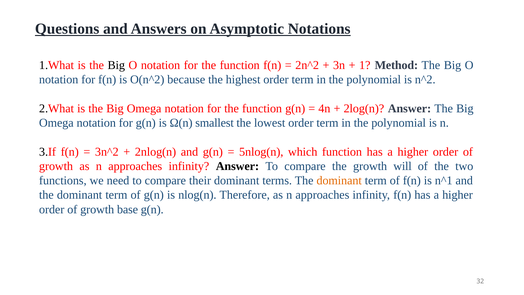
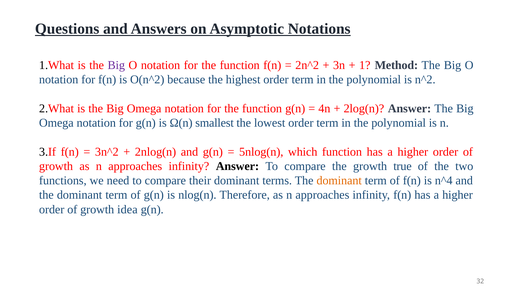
Big colour: black -> purple (116, 65)
will: will -> true (403, 166)
n^1: n^1 -> n^4 (444, 180)
base: base -> idea (127, 209)
